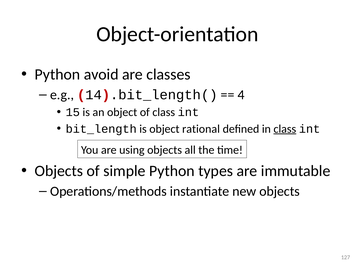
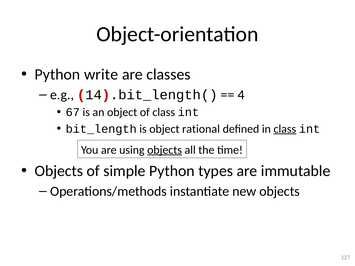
avoid: avoid -> write (101, 74)
15: 15 -> 67 (73, 112)
objects underline: none -> present (165, 150)
